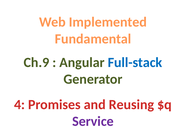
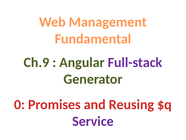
Implemented: Implemented -> Management (108, 22)
Full-stack colour: blue -> purple (135, 62)
4: 4 -> 0 (20, 104)
